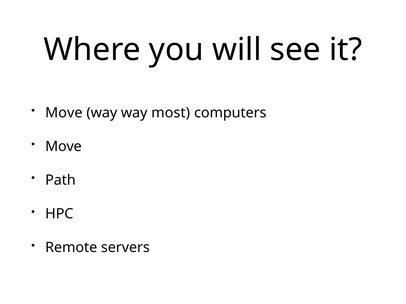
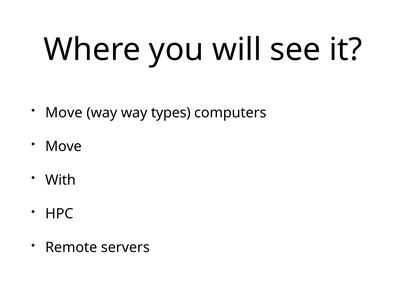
most: most -> types (171, 113)
Path: Path -> With (60, 180)
